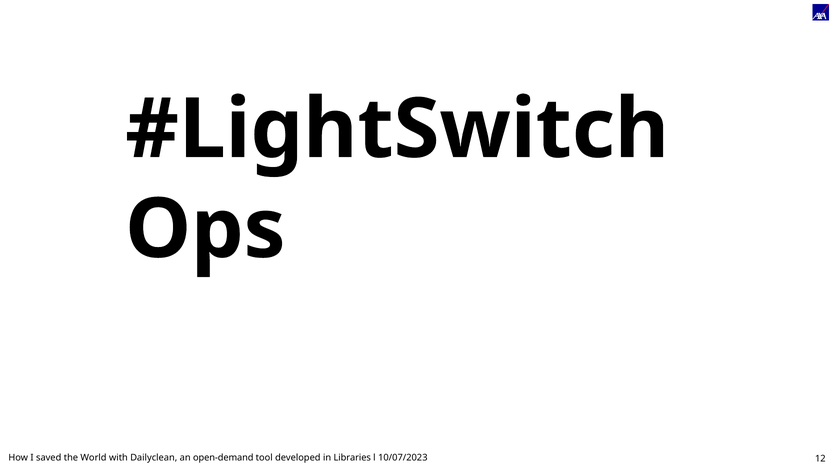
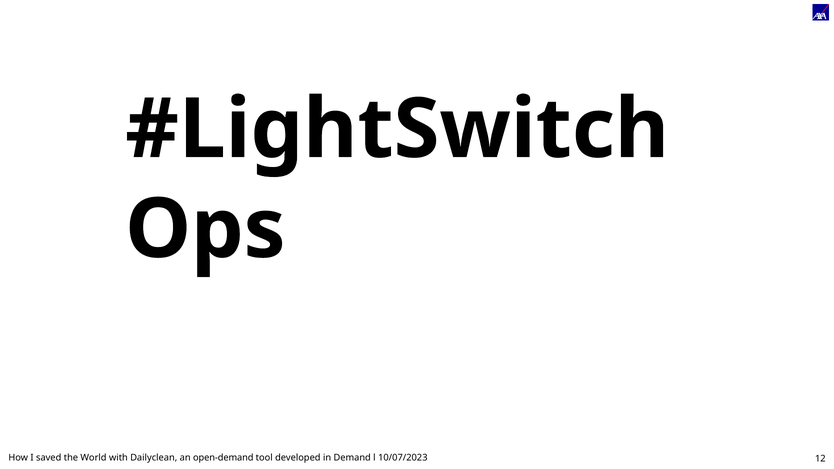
Libraries: Libraries -> Demand (352, 458)
